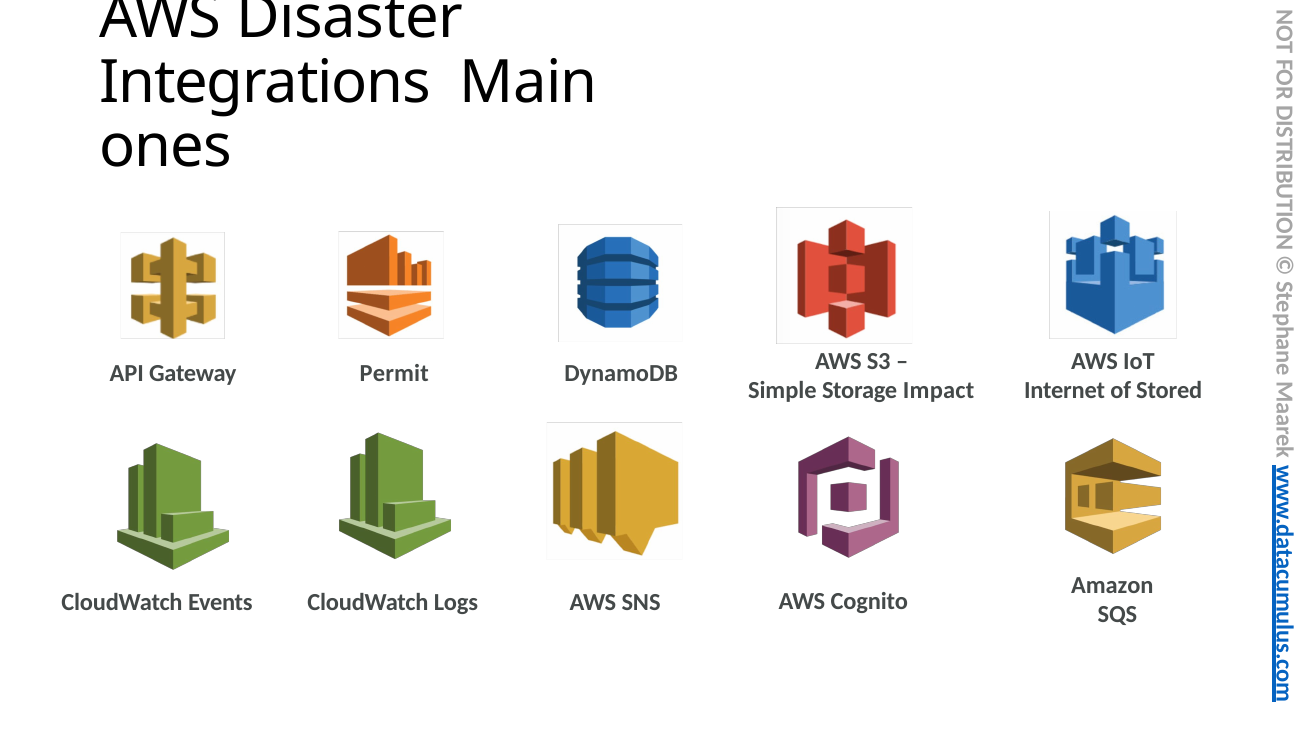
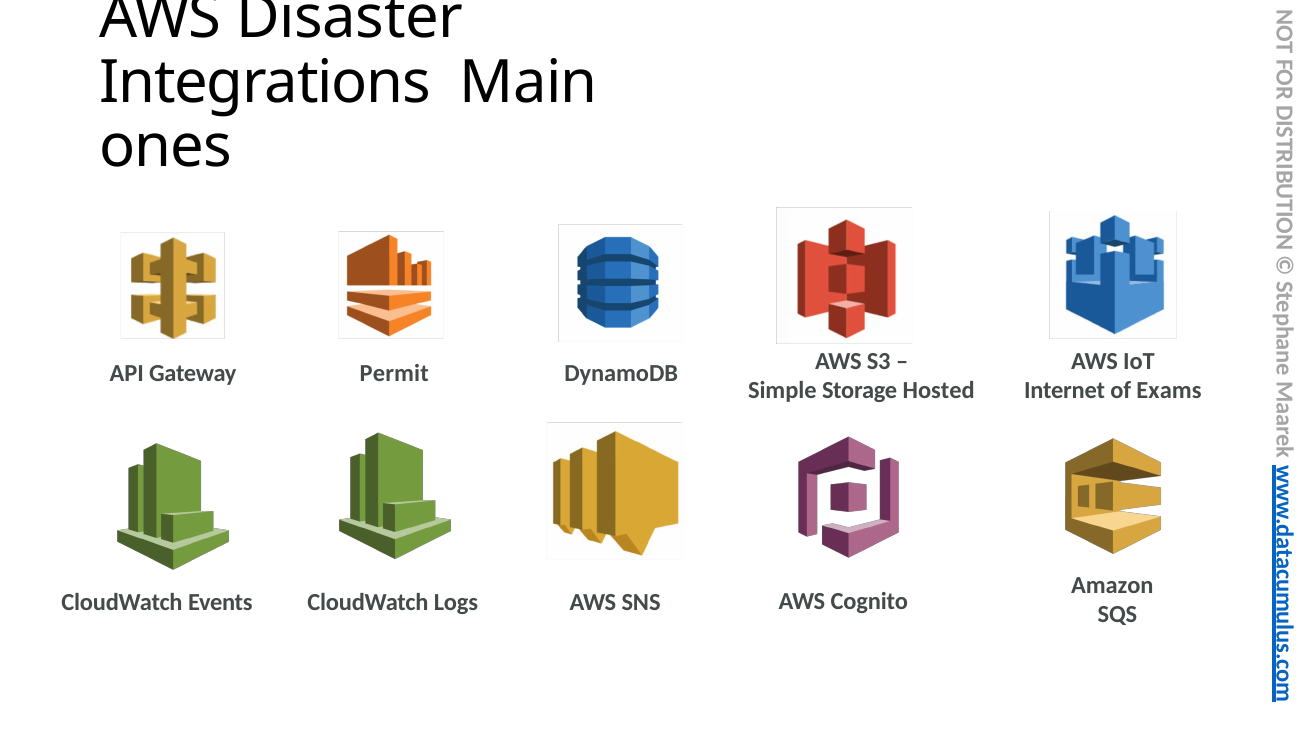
Impact: Impact -> Hosted (939, 391)
Stored: Stored -> Exams (1169, 391)
